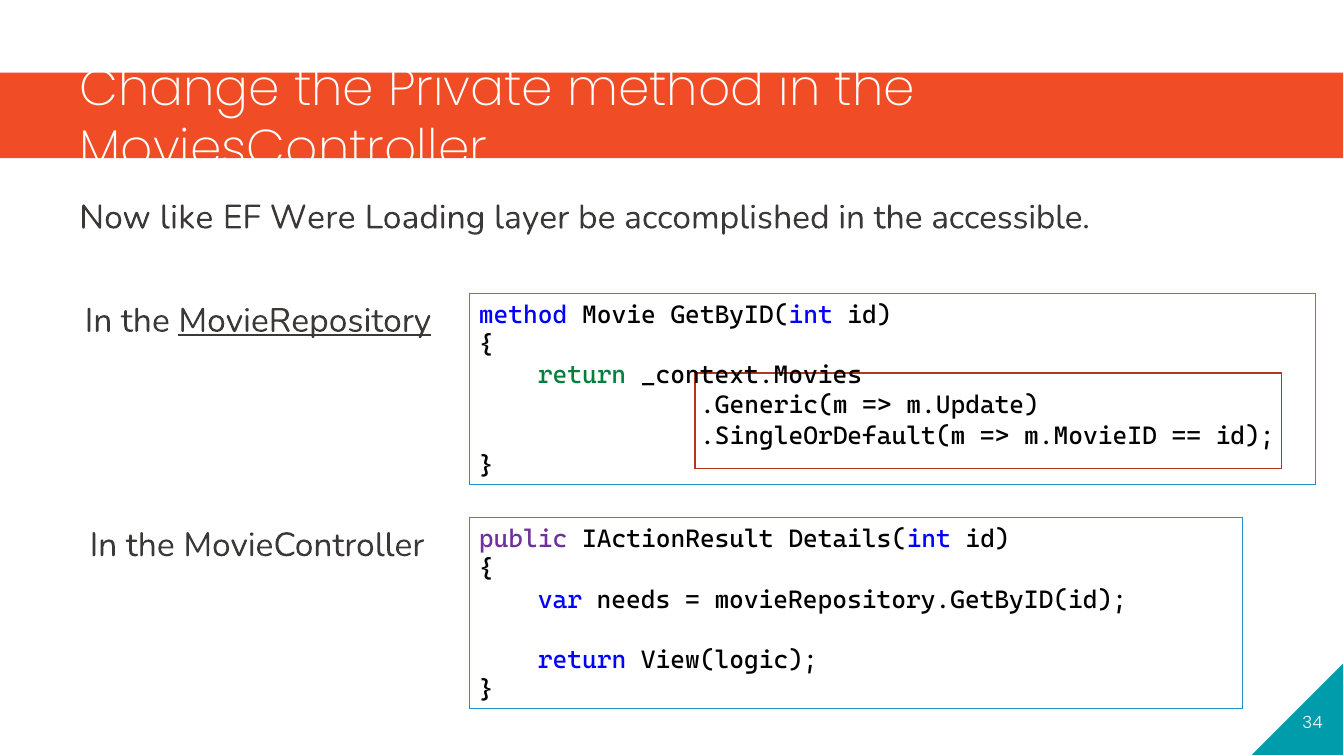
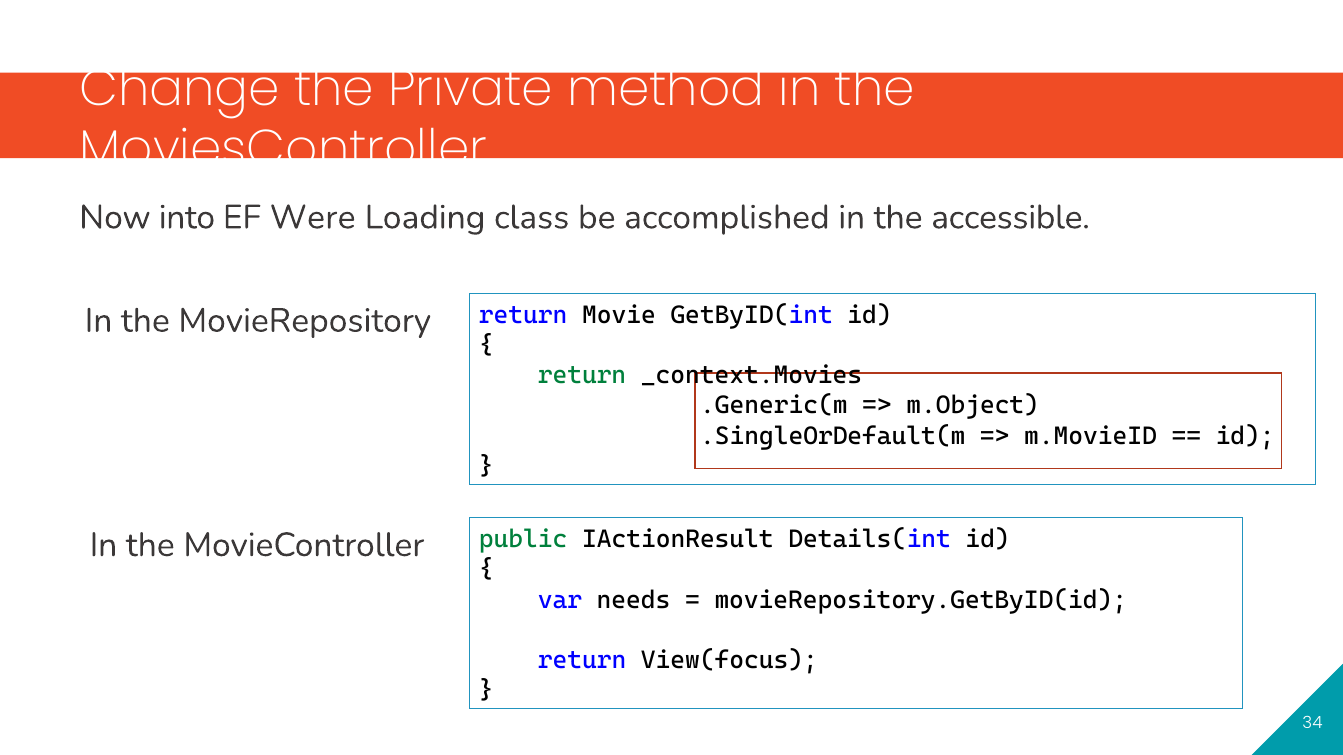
like: like -> into (187, 217)
layer: layer -> class (532, 217)
method: method -> return (523, 315)
MovieRepository underline: present -> none (305, 321)
m.Update: m.Update -> m.Object (973, 406)
public colour: purple -> green (523, 540)
View(logic: View(logic -> View(focus (729, 661)
